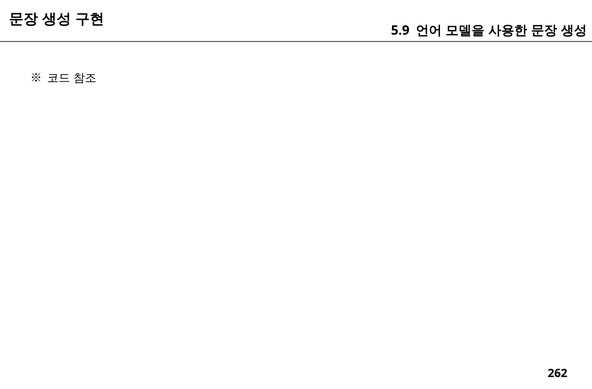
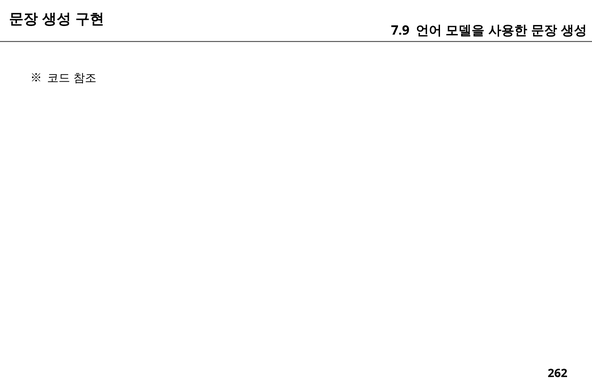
5.9: 5.9 -> 7.9 (400, 30)
